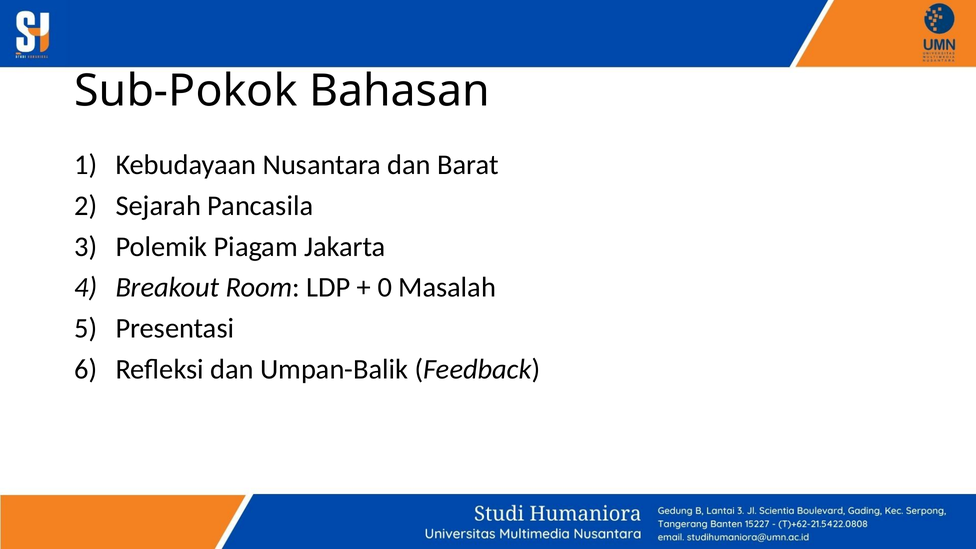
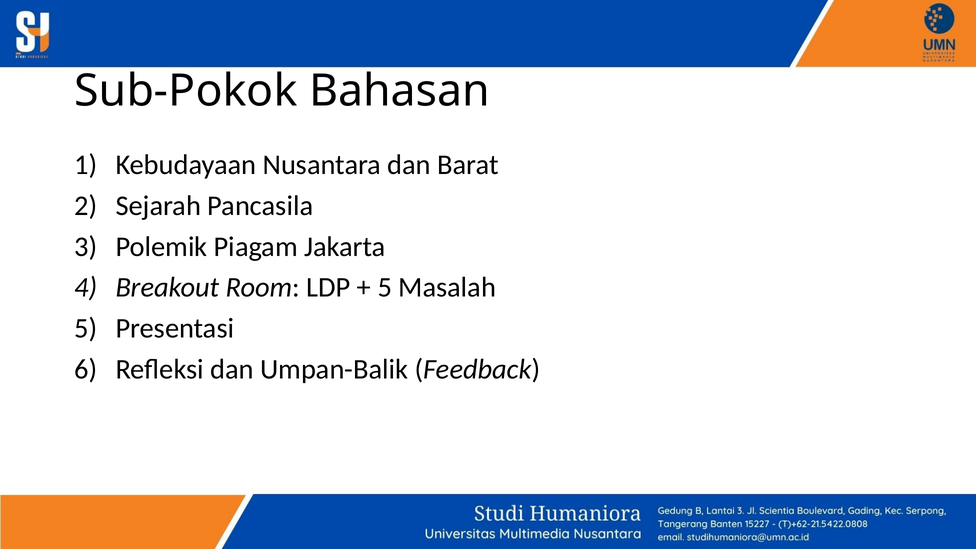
0: 0 -> 5 (385, 288)
